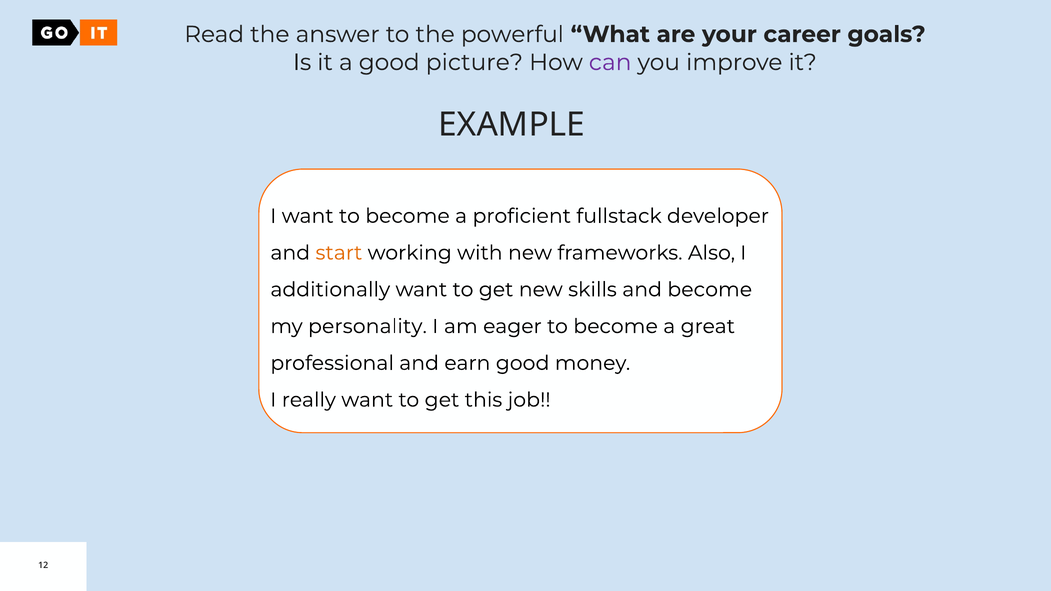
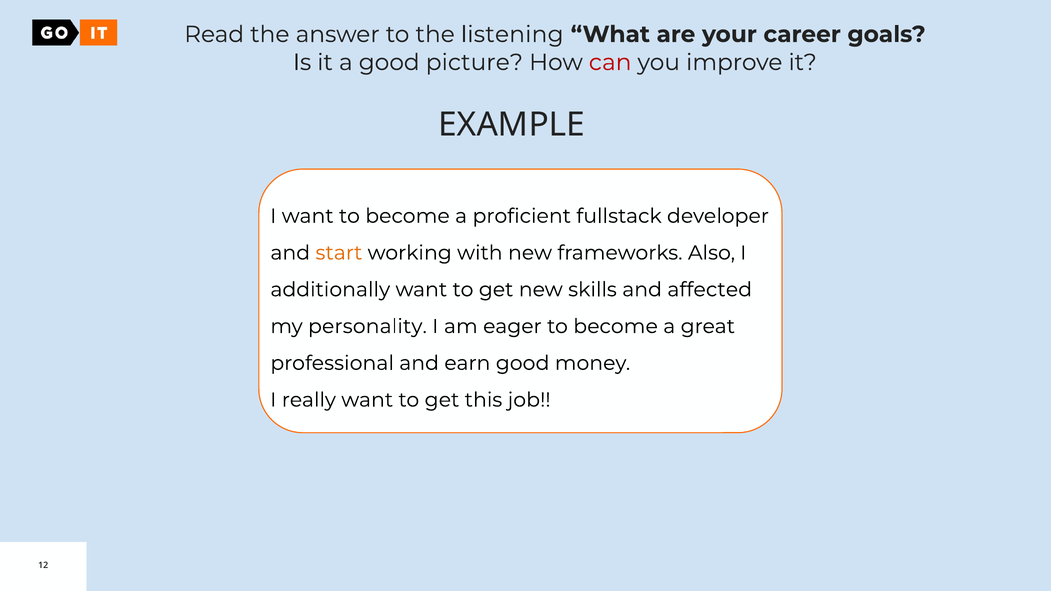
powerful: powerful -> listening (512, 34)
can colour: purple -> red (610, 62)
and become: become -> affected (710, 290)
